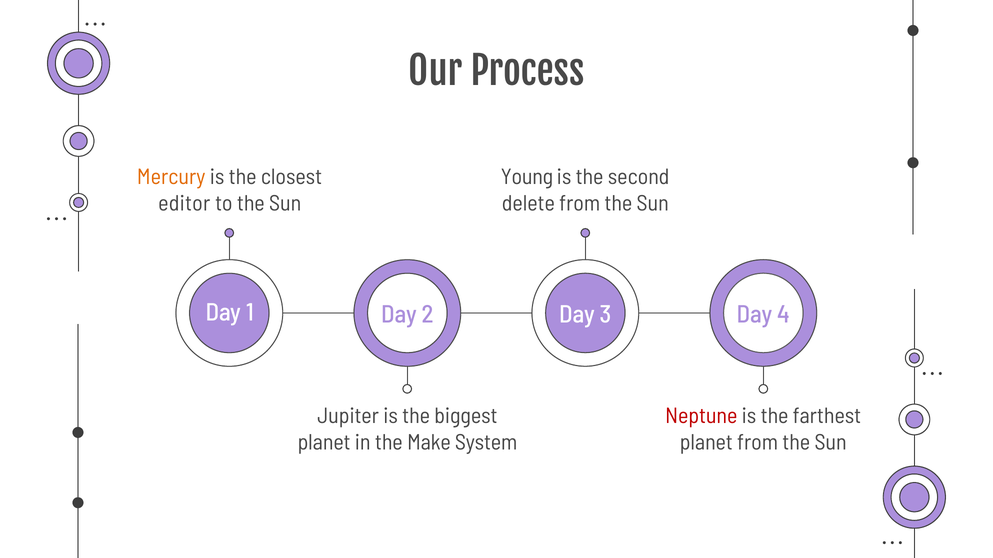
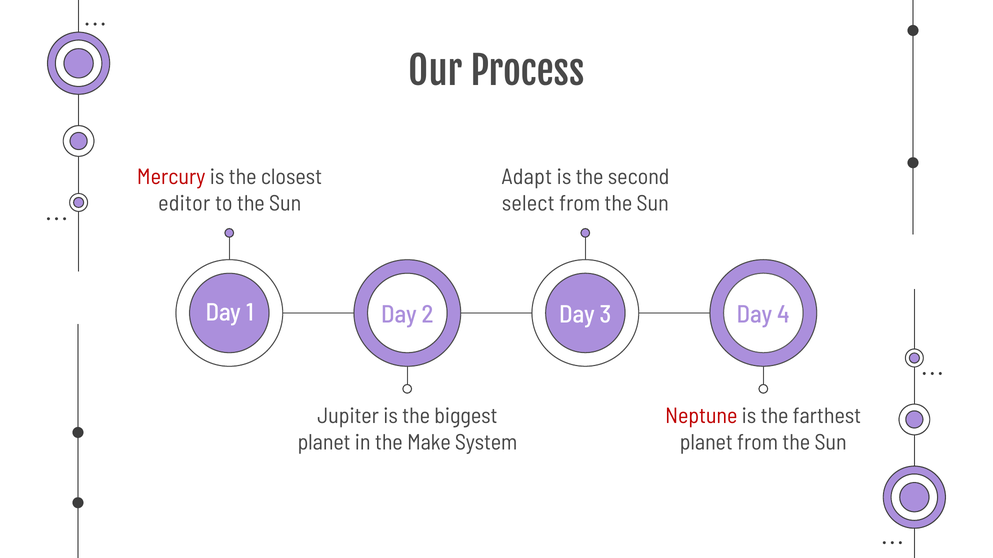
Mercury colour: orange -> red (171, 177)
Young: Young -> Adapt (527, 177)
delete: delete -> select (528, 204)
